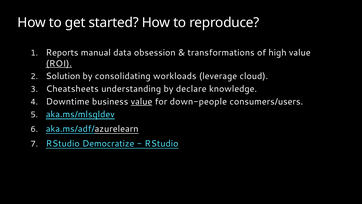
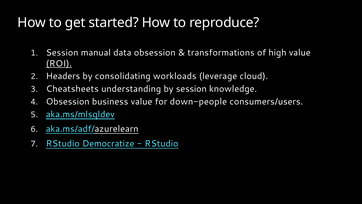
Reports: Reports -> Session (62, 53)
Solution: Solution -> Headers (63, 76)
by declare: declare -> session (191, 89)
Downtime: Downtime -> Obsession (68, 101)
value underline: present -> none (142, 101)
